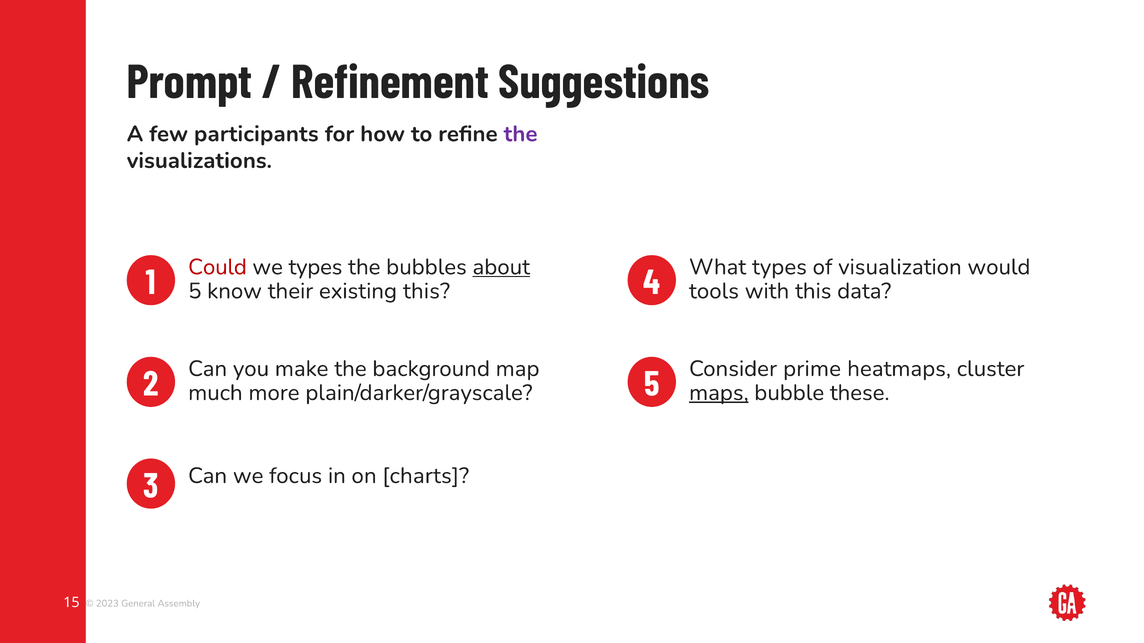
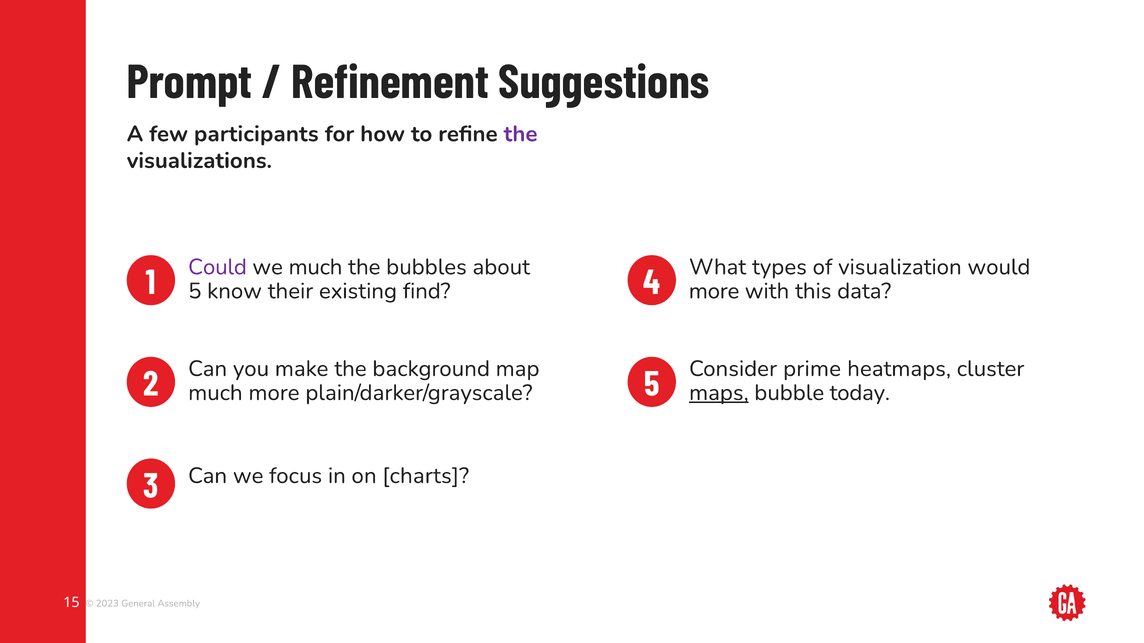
Could colour: red -> purple (217, 267)
we types: types -> much (315, 267)
about underline: present -> none (501, 267)
existing this: this -> find (427, 291)
tools: tools -> more (714, 291)
these: these -> today (860, 393)
